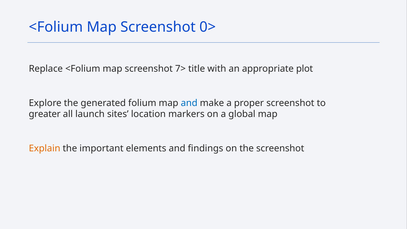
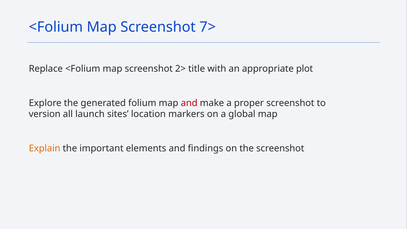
0>: 0> -> 7> (208, 27)
7>: 7> -> 2> (180, 69)
and colour: blue -> red (189, 103)
greater: greater -> version (45, 114)
